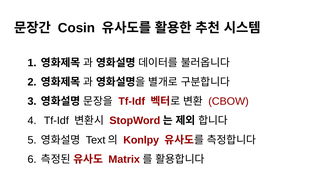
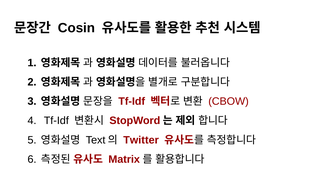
Konlpy: Konlpy -> Twitter (141, 140)
